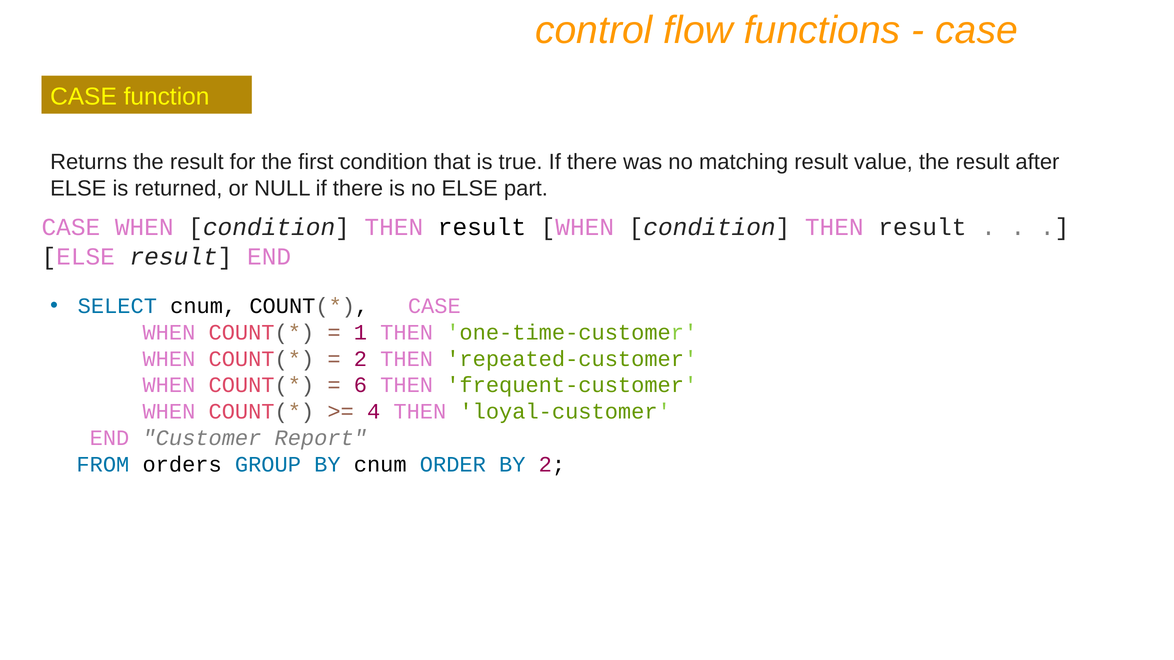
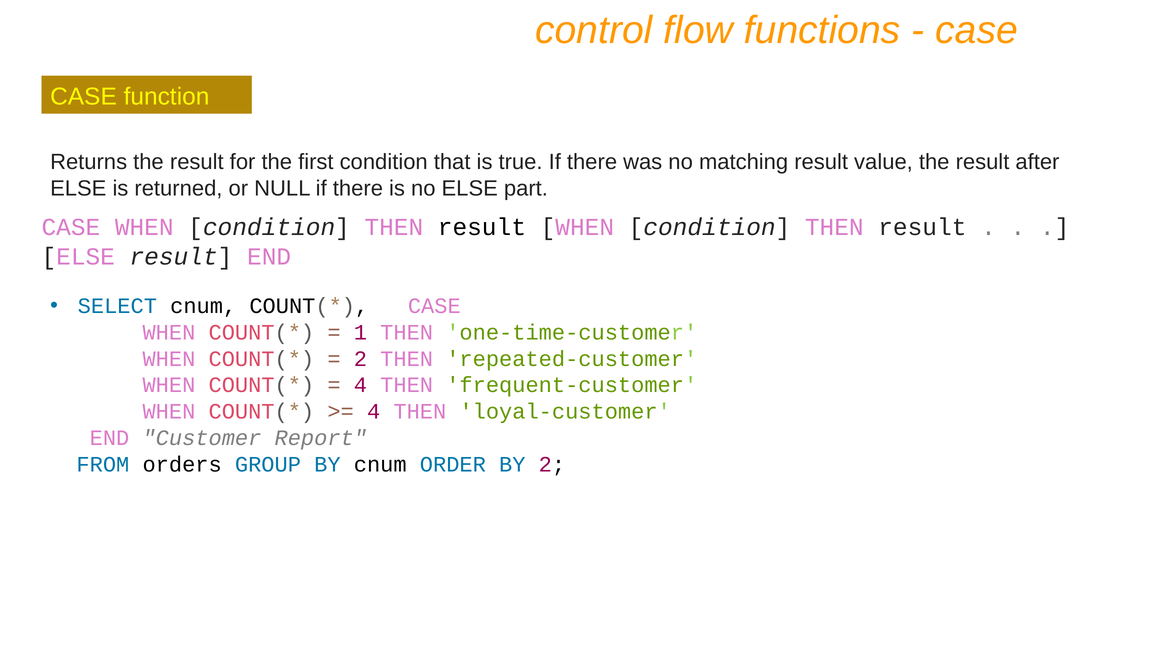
6: 6 -> 4 (360, 385)
